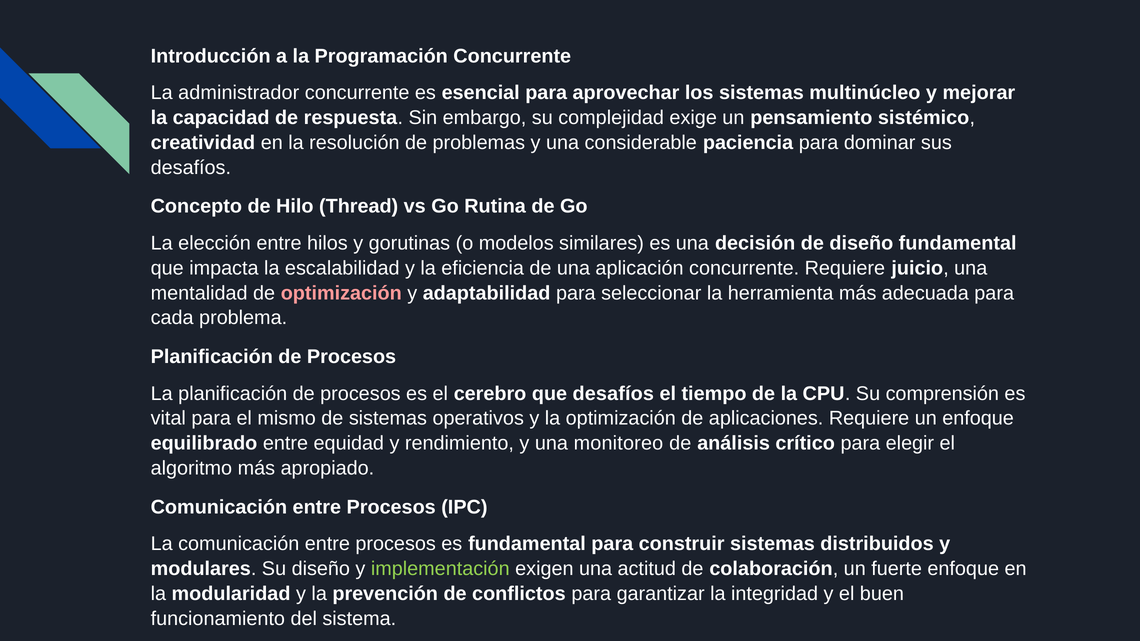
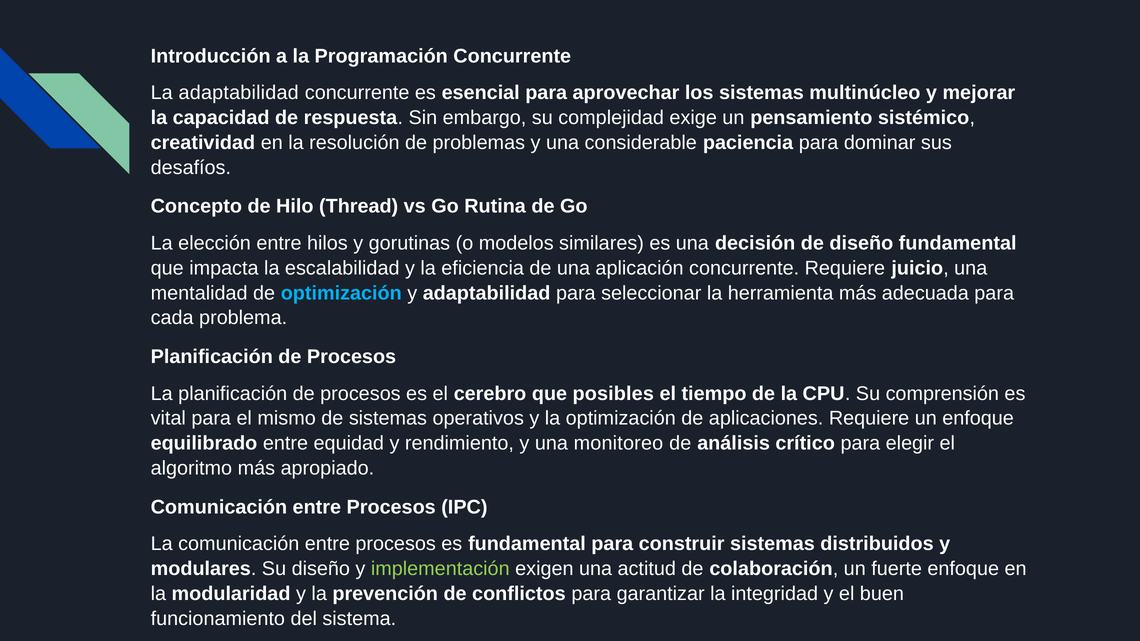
La administrador: administrador -> adaptabilidad (239, 93)
optimización colour: pink -> light blue (341, 293)
que desafíos: desafíos -> posibles (613, 394)
